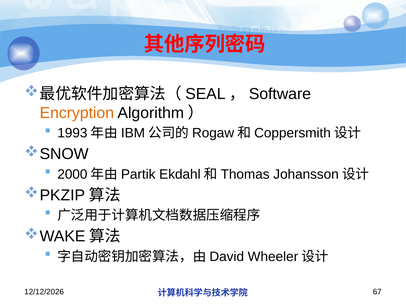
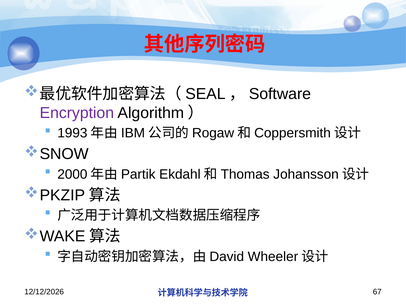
Encryption colour: orange -> purple (77, 113)
